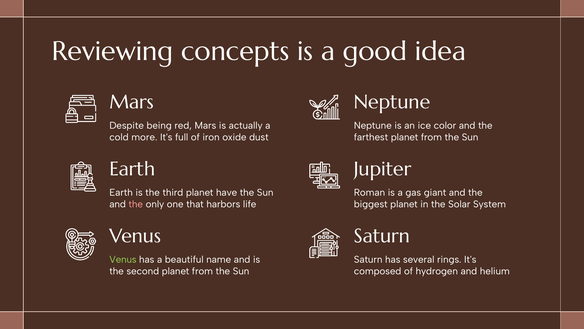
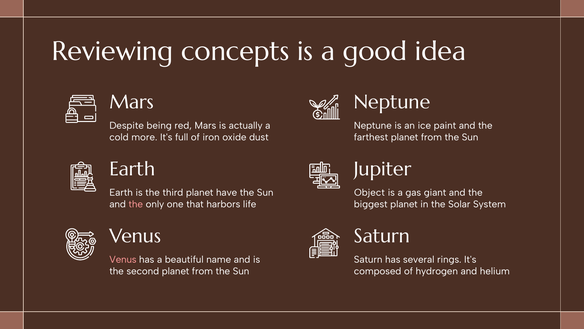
color: color -> paint (445, 125)
Roman: Roman -> Object (369, 192)
Venus colour: light green -> pink (123, 259)
